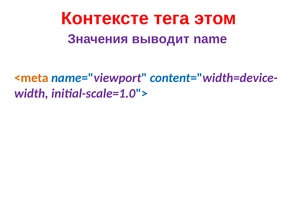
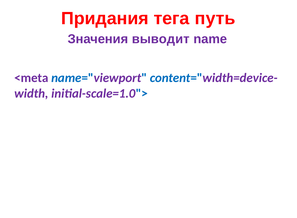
Контексте: Контексте -> Придания (105, 19)
этом: этом -> путь (215, 19)
<meta colour: orange -> purple (31, 78)
